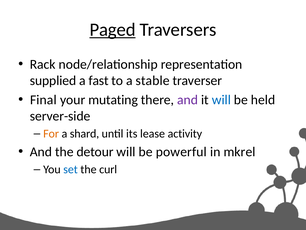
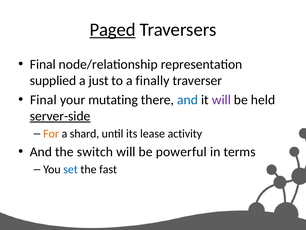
Rack: Rack -> Final (43, 64)
fast: fast -> just (99, 81)
stable: stable -> finally (153, 81)
and colour: purple -> blue (188, 100)
will colour: blue -> purple (221, 100)
server-side underline: none -> present (60, 116)
detour: detour -> switch (95, 152)
mkrel: mkrel -> terms (240, 152)
curl: curl -> fast (108, 169)
